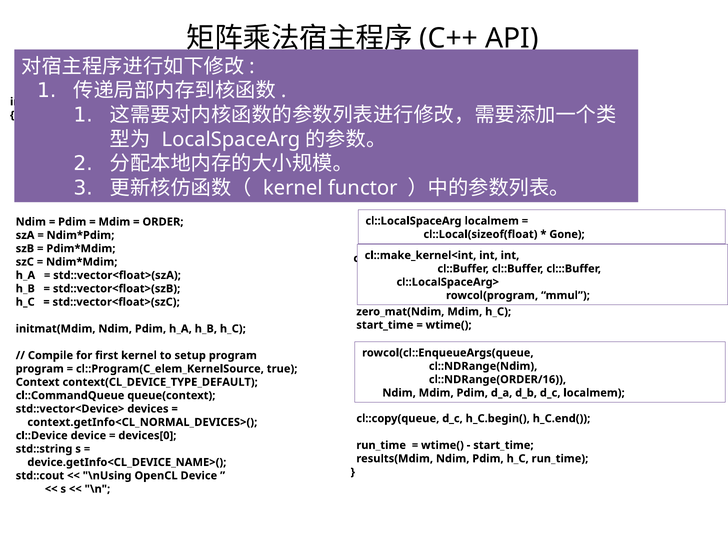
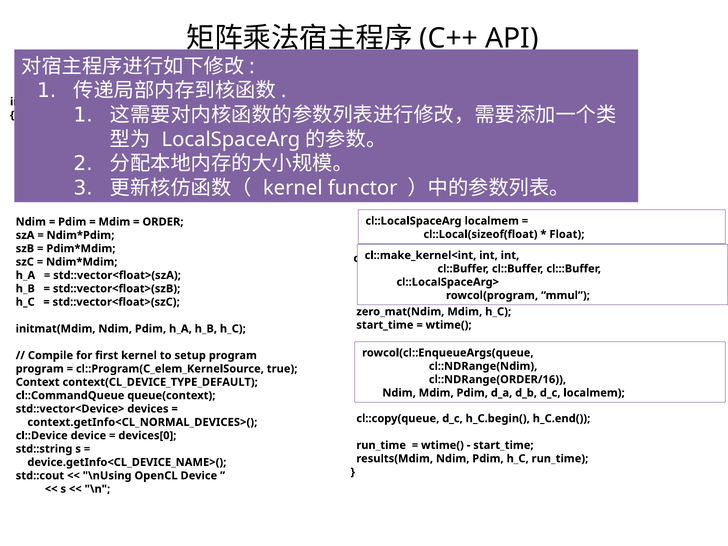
Gone: Gone -> Float (567, 234)
